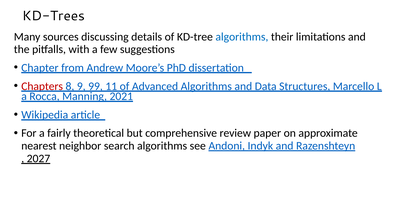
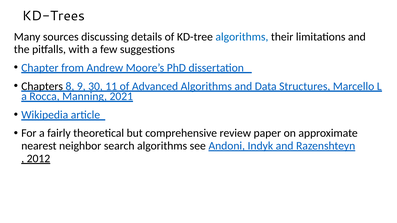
Chapters colour: red -> black (42, 86)
99: 99 -> 30 (96, 86)
2027: 2027 -> 2012 (38, 159)
